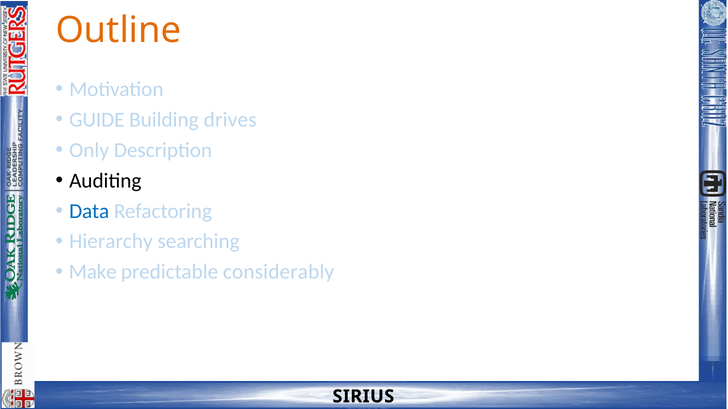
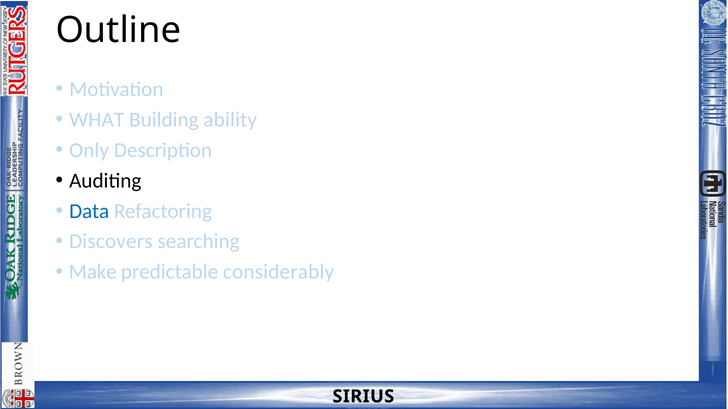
Outline colour: orange -> black (118, 30)
GUIDE: GUIDE -> WHAT (97, 120)
drives: drives -> ability (230, 120)
Hierarchy: Hierarchy -> Discovers (111, 242)
